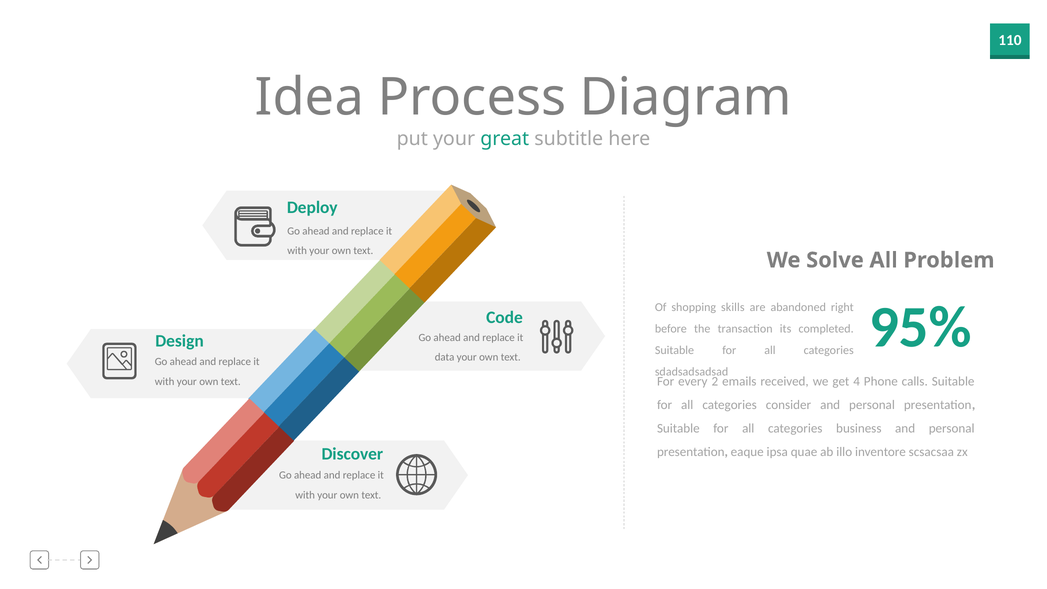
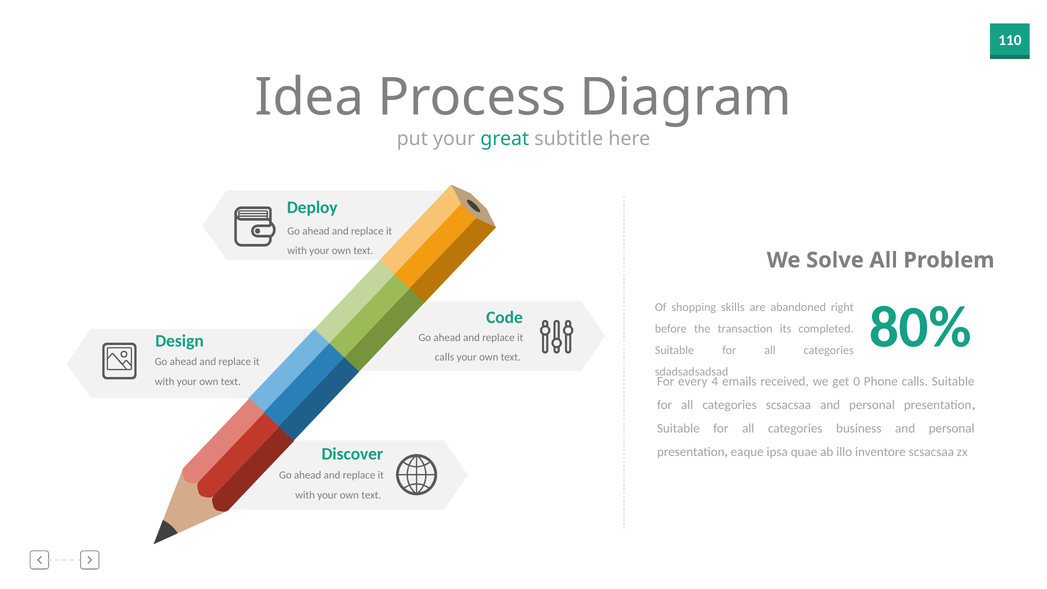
95%: 95% -> 80% (920, 327)
data: data -> calls (445, 357)
2: 2 -> 4 (715, 381)
4: 4 -> 0 (857, 381)
categories consider: consider -> scsacsaa (788, 405)
